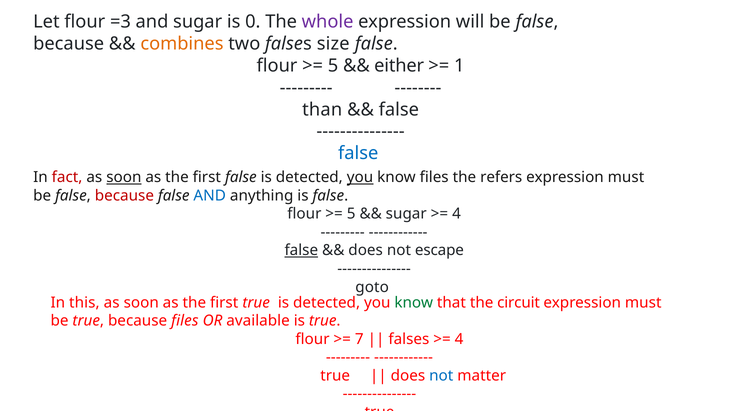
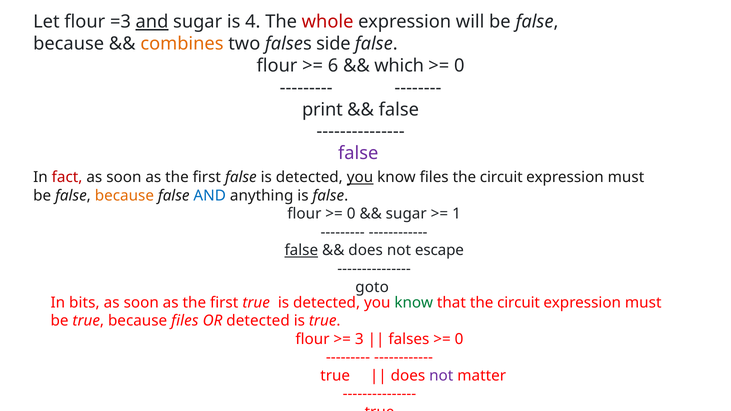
and underline: none -> present (152, 22)
0: 0 -> 4 (253, 22)
whole colour: purple -> red (328, 22)
size: size -> side (333, 44)
5: 5 -> 6 (333, 66)
either: either -> which (399, 66)
1: 1 -> 0 (459, 66)
than: than -> print (322, 110)
false colour: blue -> purple (358, 153)
soon underline: present -> none (124, 177)
refers: refers -> circuit (501, 177)
because colour: red -> orange (124, 196)
5: 5 -> 0 (351, 214)
4: 4 -> 1 (456, 214)
this: this -> bits (84, 303)
OR available: available -> detected (258, 321)
7: 7 -> 3 (359, 339)
4: 4 -> 0 (459, 339)
not colour: blue -> purple (441, 376)
